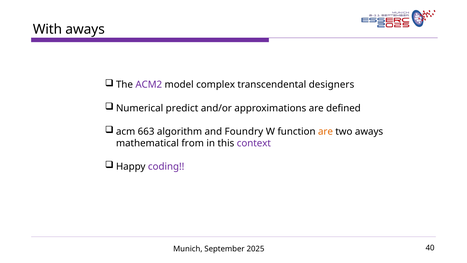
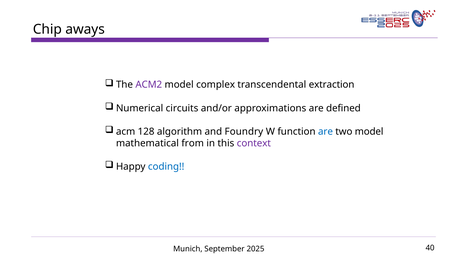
With: With -> Chip (47, 29)
designers: designers -> extraction (332, 85)
predict: predict -> circuits (182, 108)
663: 663 -> 128 (146, 131)
are colour: orange -> blue (325, 131)
two aways: aways -> model (369, 131)
coding colour: purple -> blue (166, 166)
